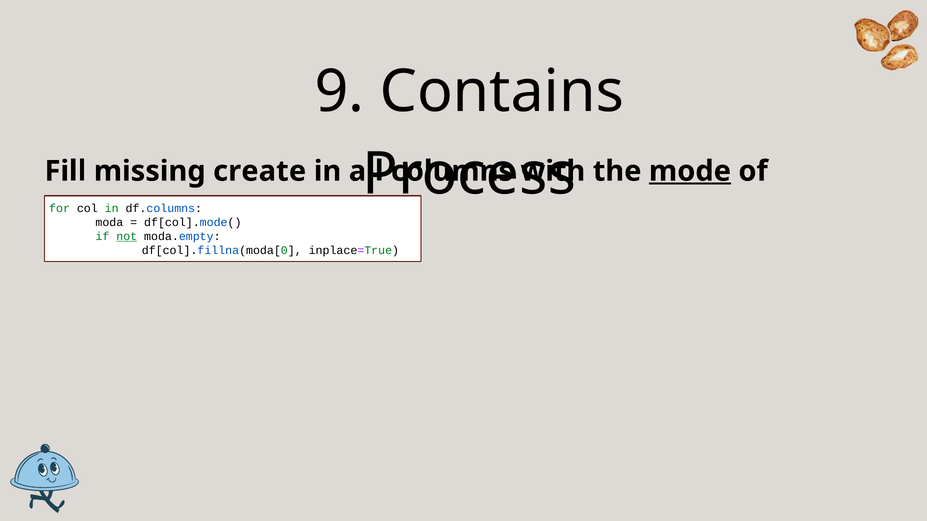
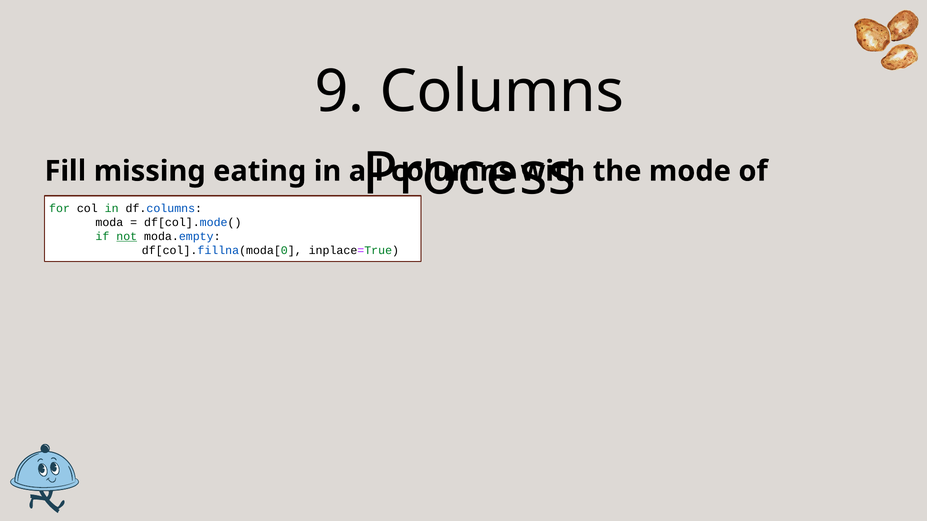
9 Contains: Contains -> Columns (502, 92)
create: create -> eating (260, 171)
mode underline: present -> none (690, 171)
